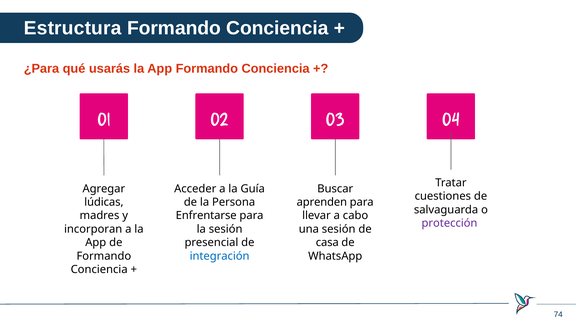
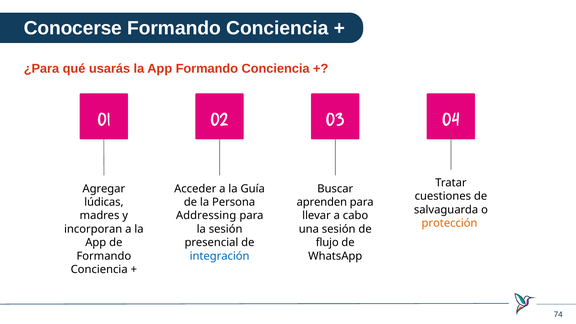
Estructura: Estructura -> Conocerse (73, 28)
Enfrentarse: Enfrentarse -> Addressing (206, 216)
protección colour: purple -> orange (449, 223)
casa: casa -> flujo (327, 243)
